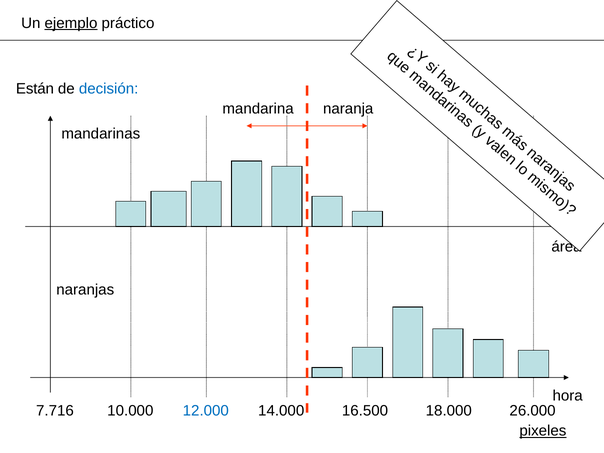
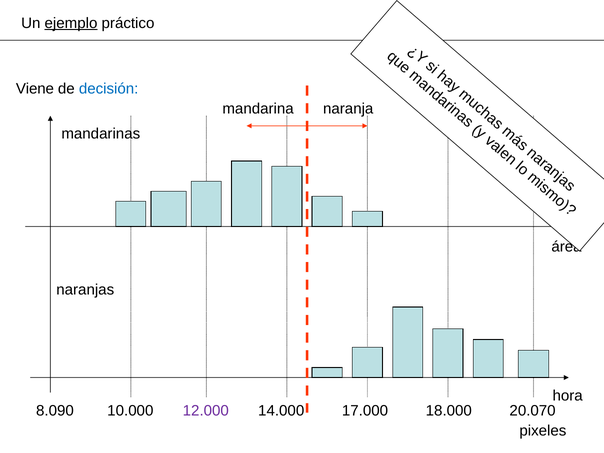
Están: Están -> Viene (35, 89)
7.716: 7.716 -> 8.090 (55, 411)
12.000 colour: blue -> purple (206, 411)
16.500: 16.500 -> 17.000 (365, 411)
26.000: 26.000 -> 20.070 (533, 411)
pixeles underline: present -> none (543, 431)
